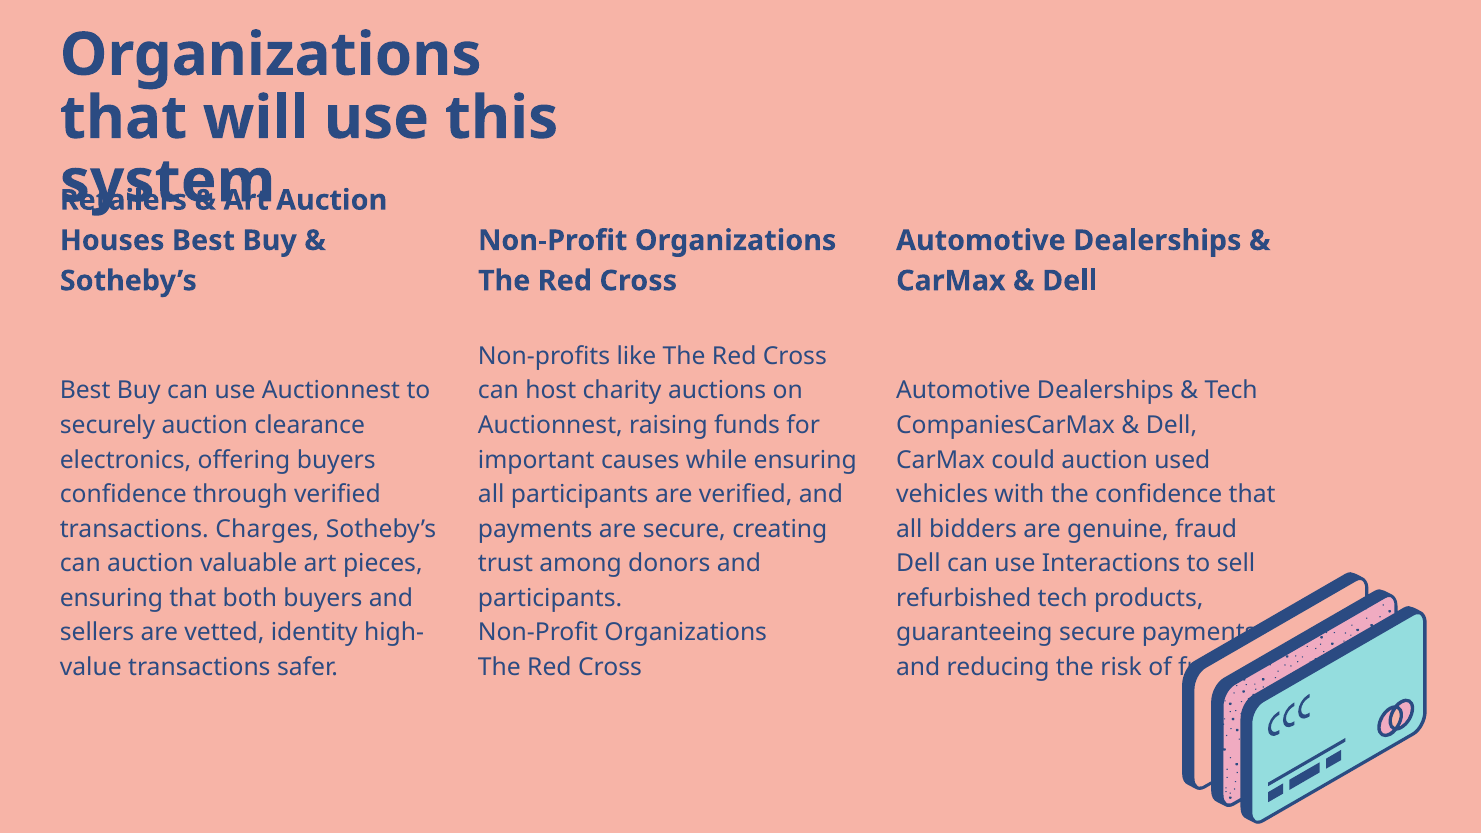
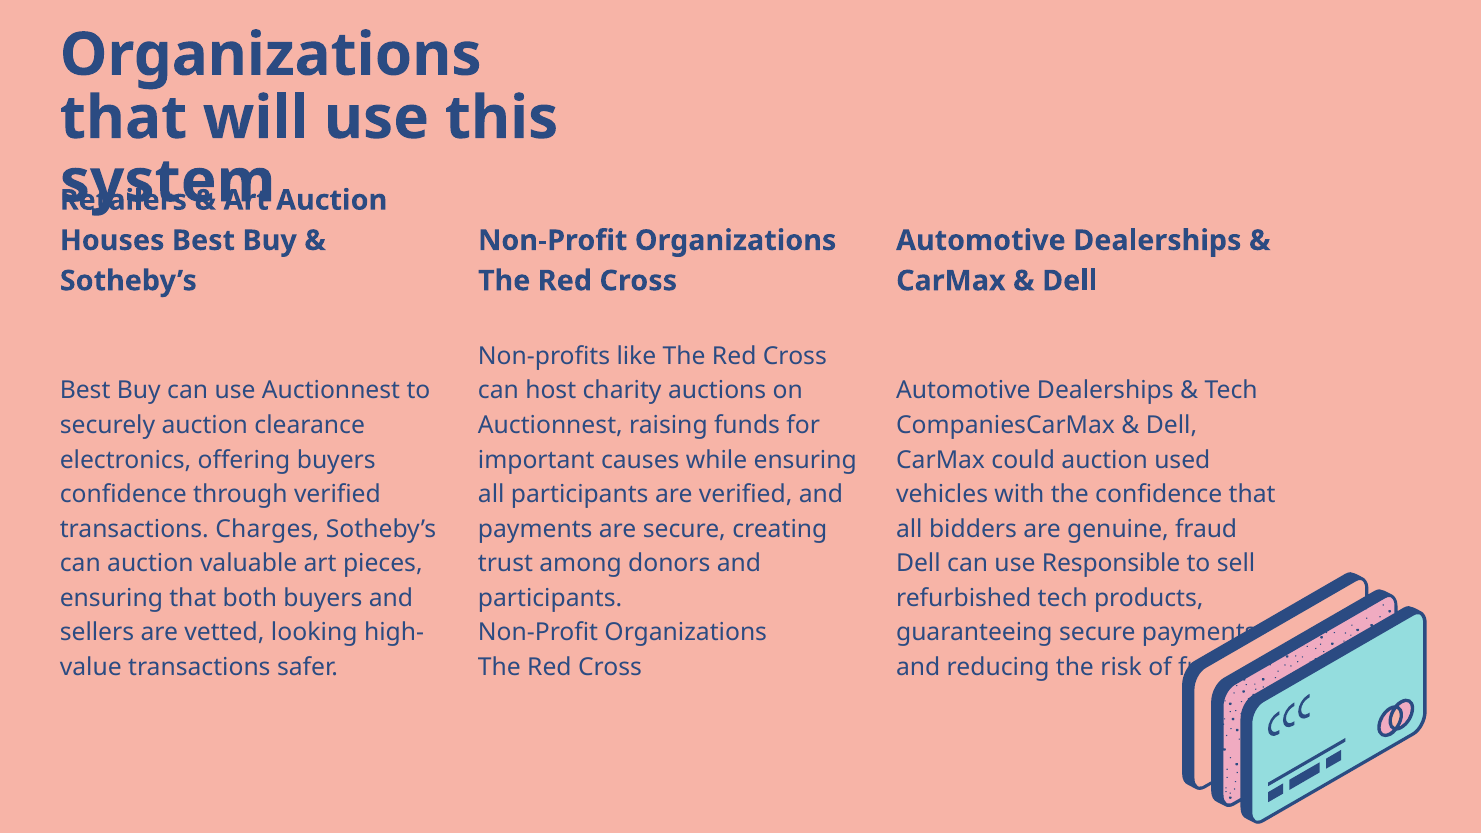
Interactions: Interactions -> Responsible (1111, 564)
identity: identity -> looking (314, 633)
